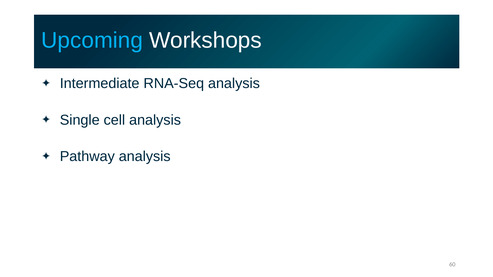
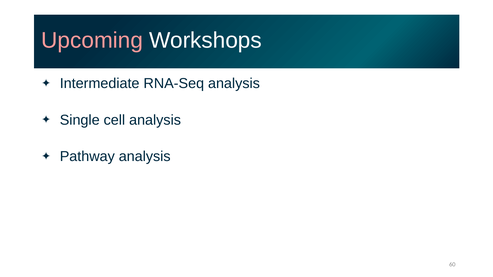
Upcoming colour: light blue -> pink (92, 40)
